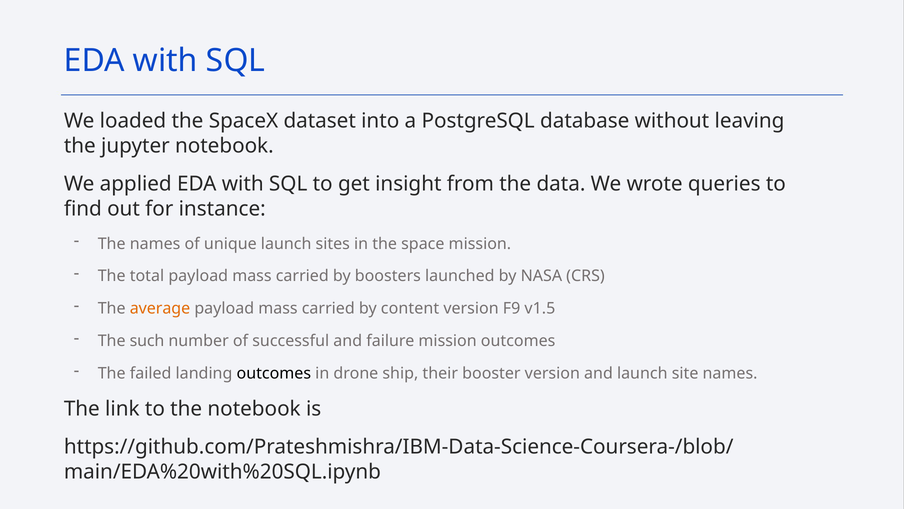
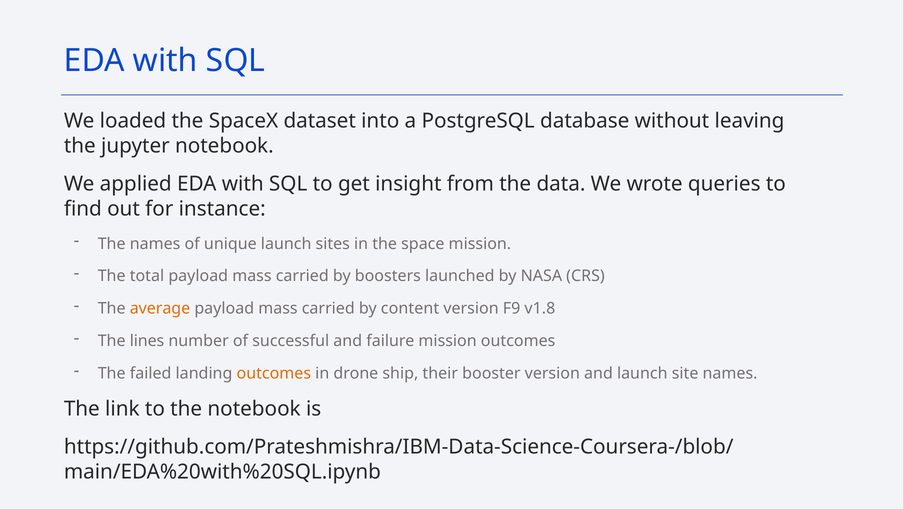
v1.5: v1.5 -> v1.8 (540, 308)
such: such -> lines (147, 341)
outcomes colour: black -> orange (274, 373)
